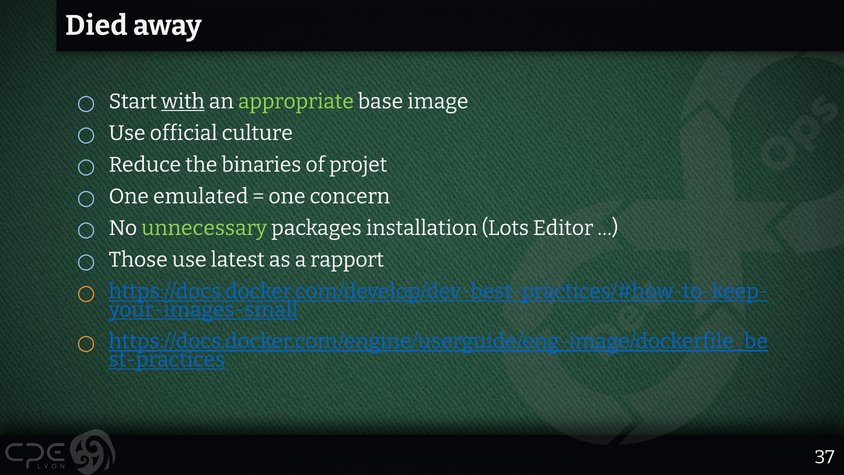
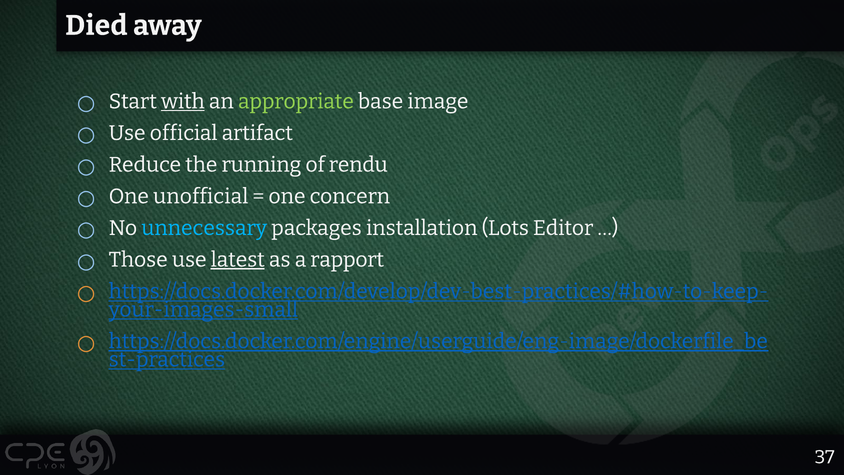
culture: culture -> artifact (257, 133)
binaries: binaries -> running (261, 165)
projet: projet -> rendu (358, 165)
emulated: emulated -> unofficial (201, 196)
unnecessary colour: light green -> light blue (204, 228)
latest underline: none -> present (238, 259)
